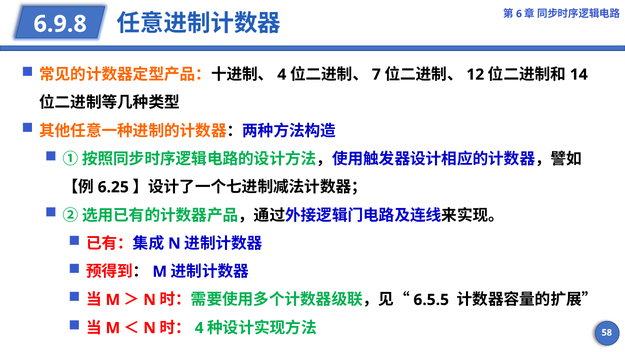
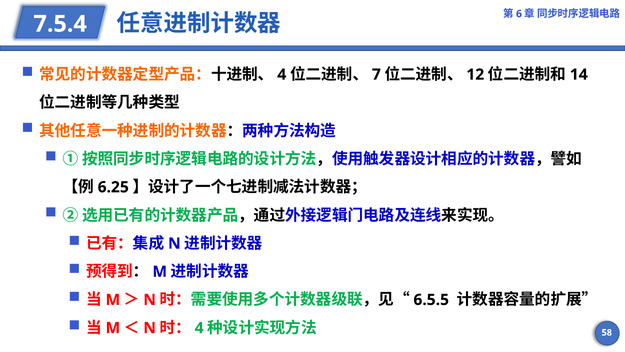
6.9.8: 6.9.8 -> 7.5.4 (60, 24)
